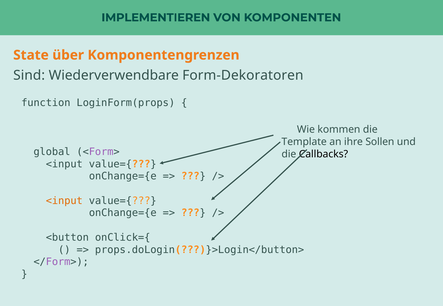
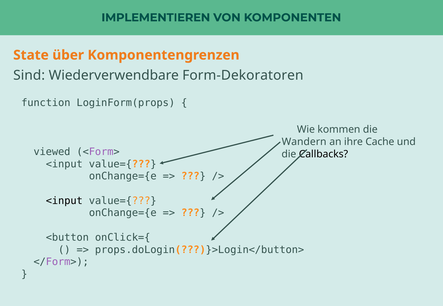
Template: Template -> Wandern (304, 142)
Sollen: Sollen -> Cache (380, 142)
global: global -> viewed (52, 152)
<input colour: orange -> black (64, 201)
